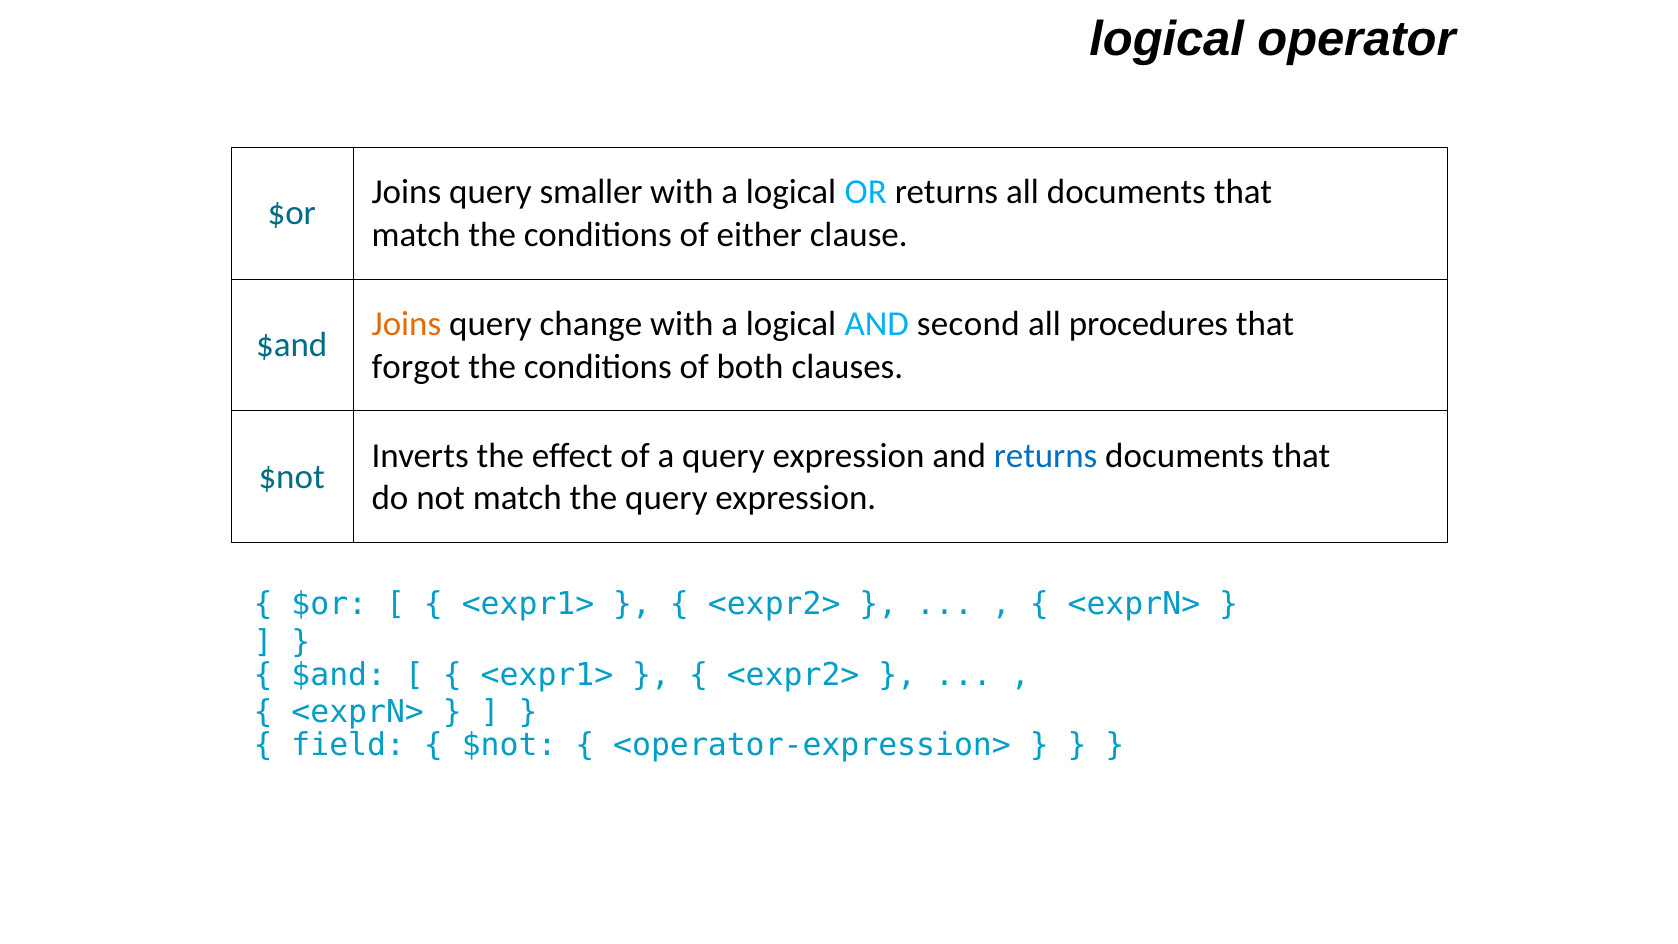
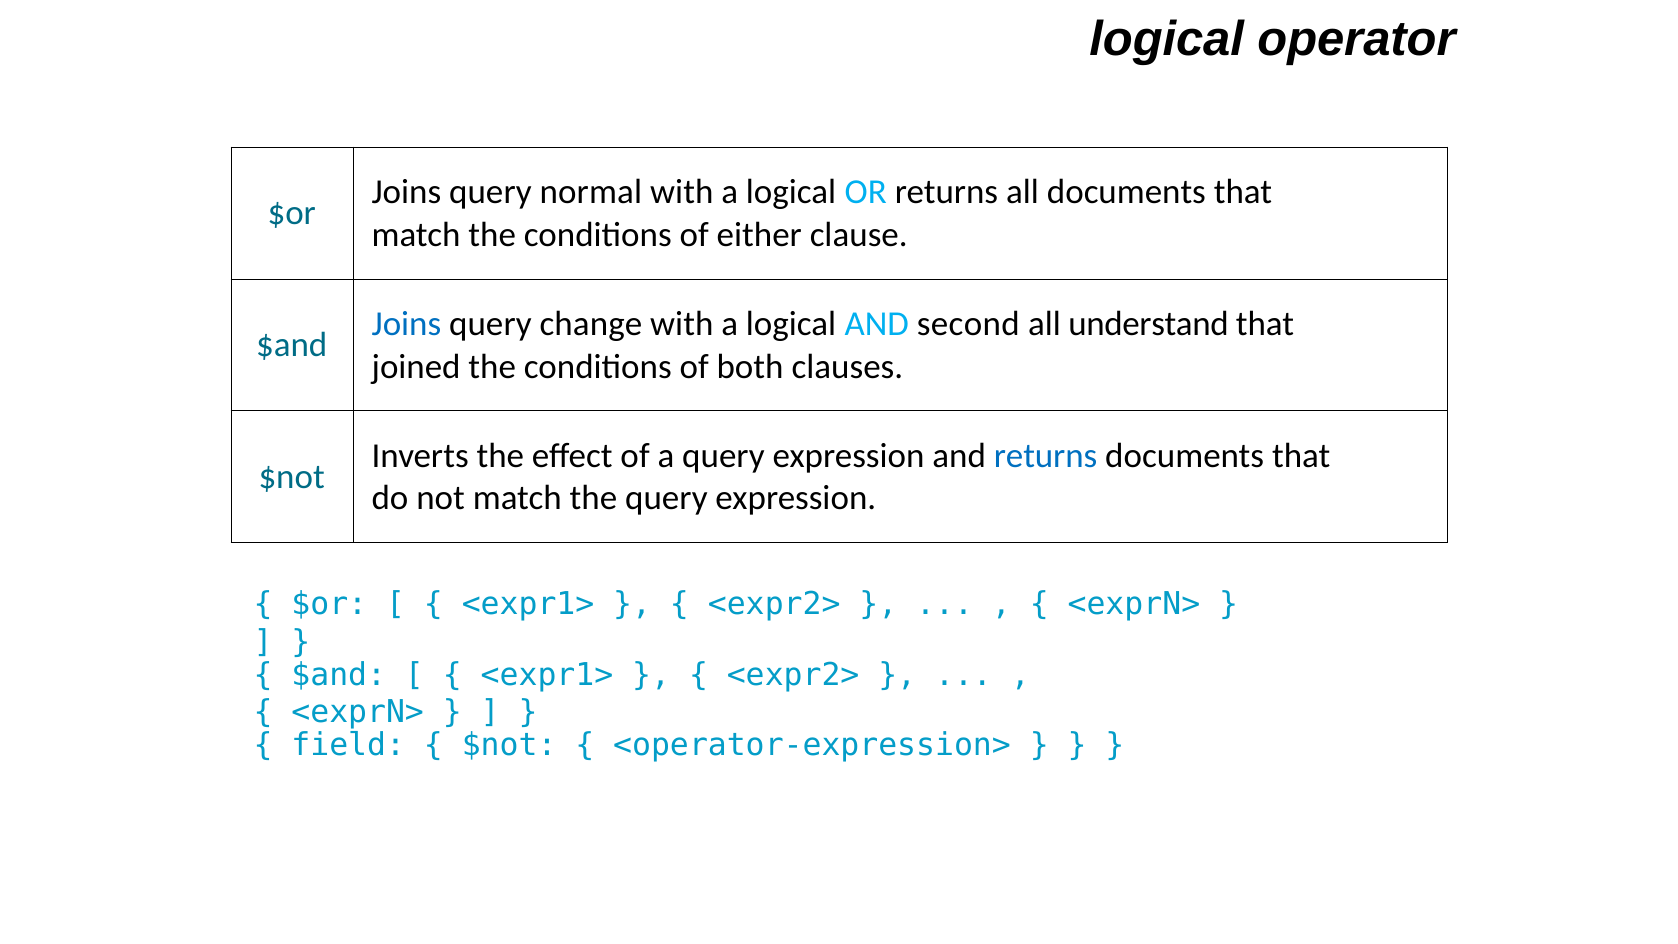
smaller: smaller -> normal (591, 192)
Joins colour: orange -> blue (406, 324)
procedures: procedures -> understand (1149, 324)
forgot: forgot -> joined (416, 367)
